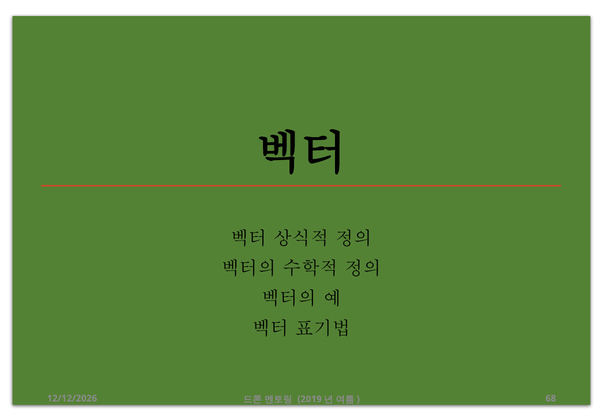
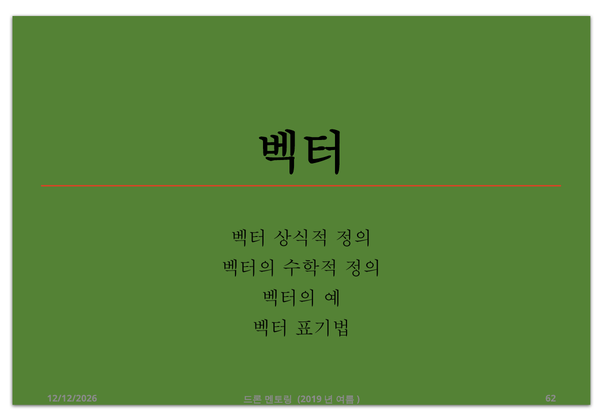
68: 68 -> 62 (551, 398)
